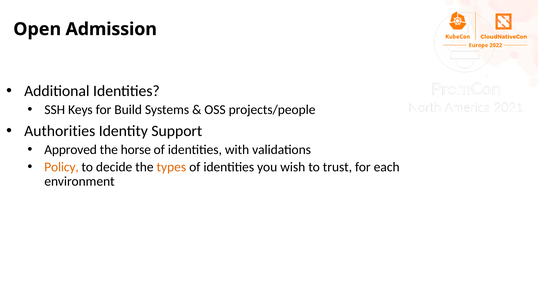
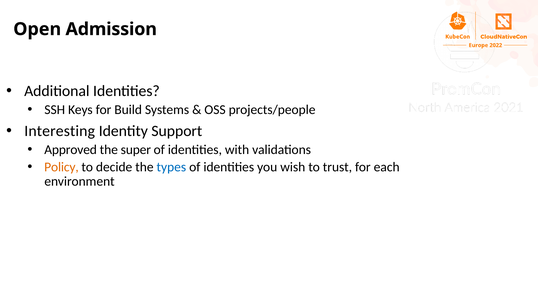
Authorities: Authorities -> Interesting (60, 131)
horse: horse -> super (136, 149)
types colour: orange -> blue (171, 167)
